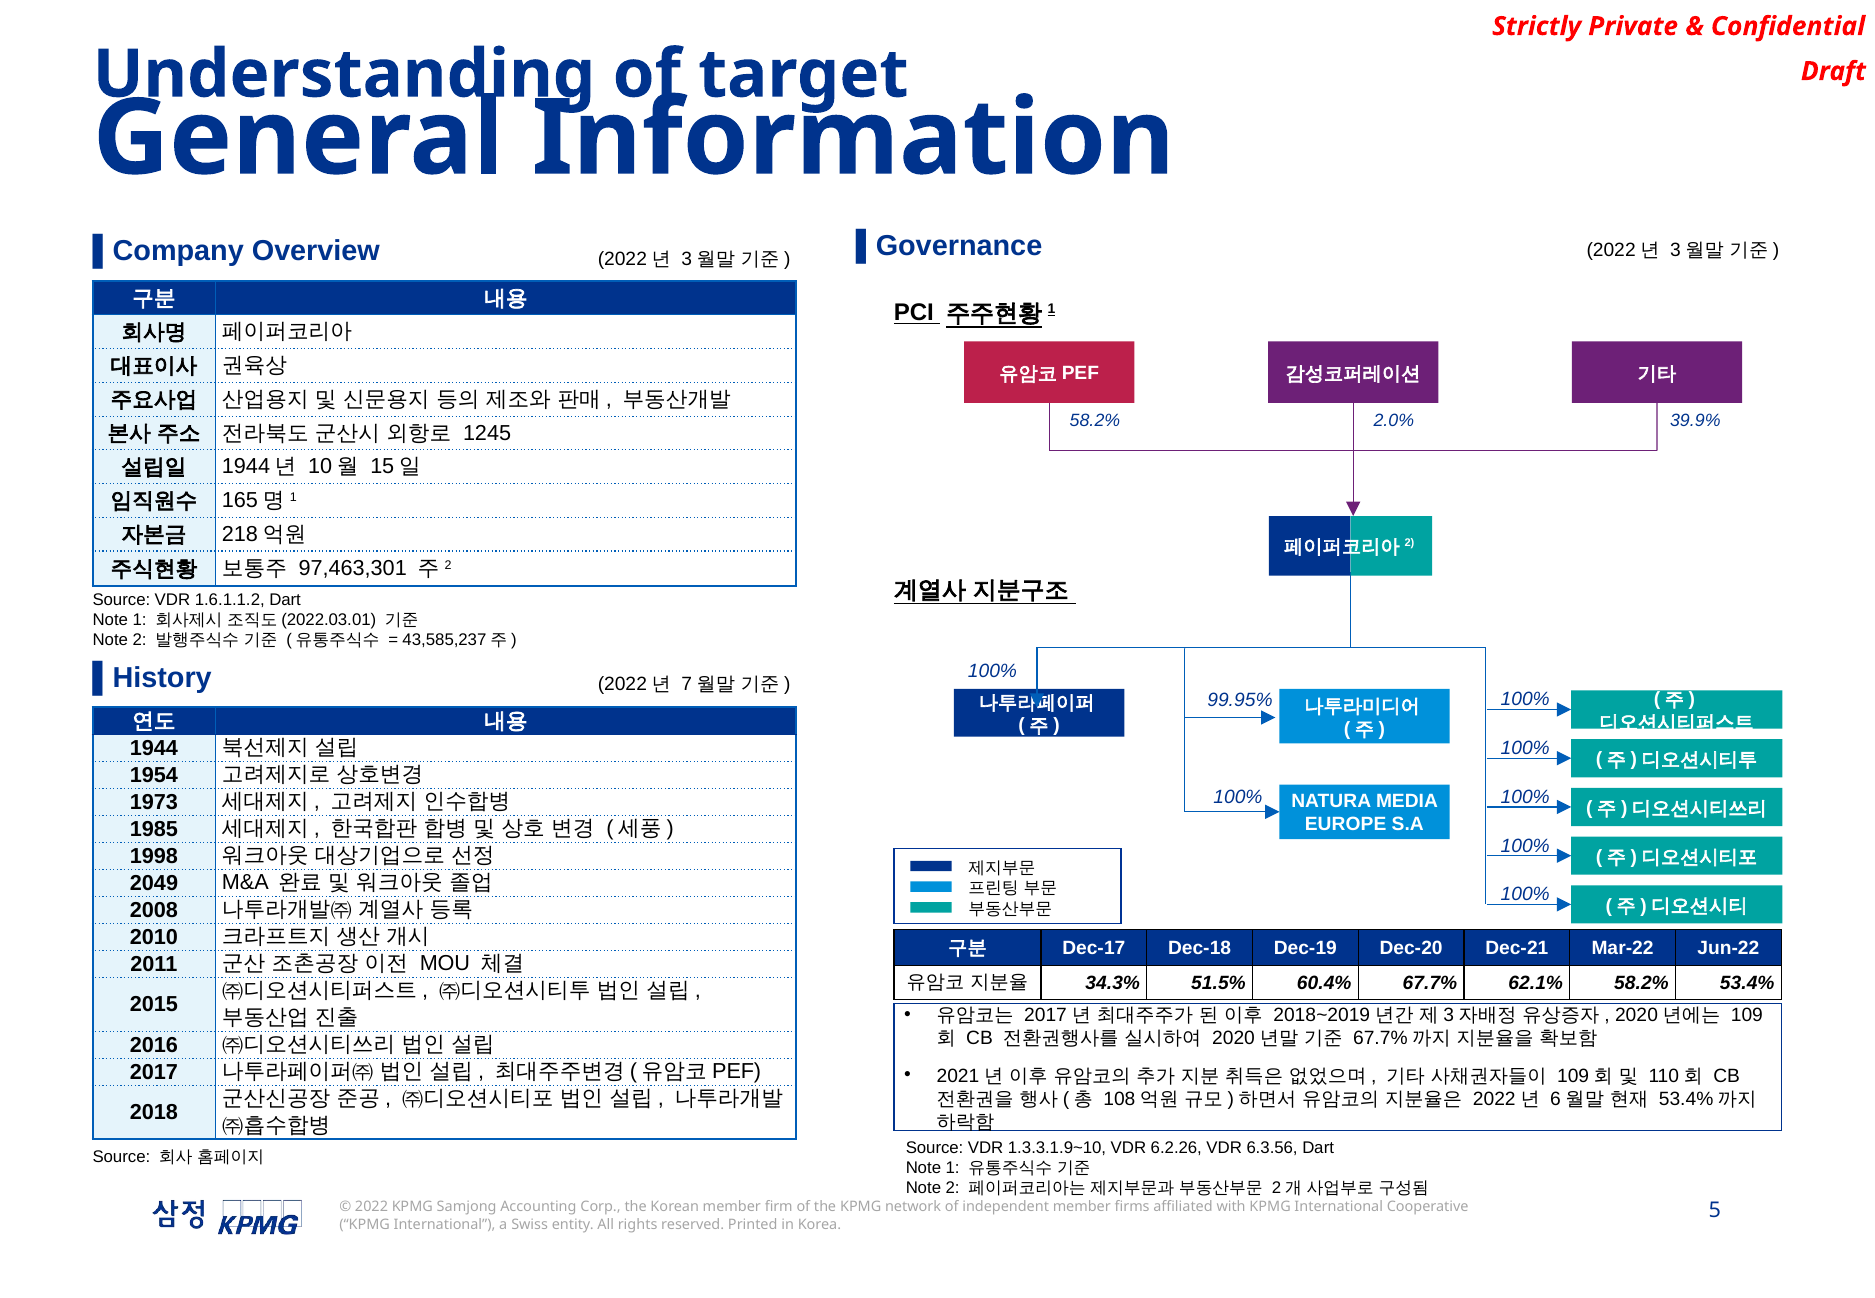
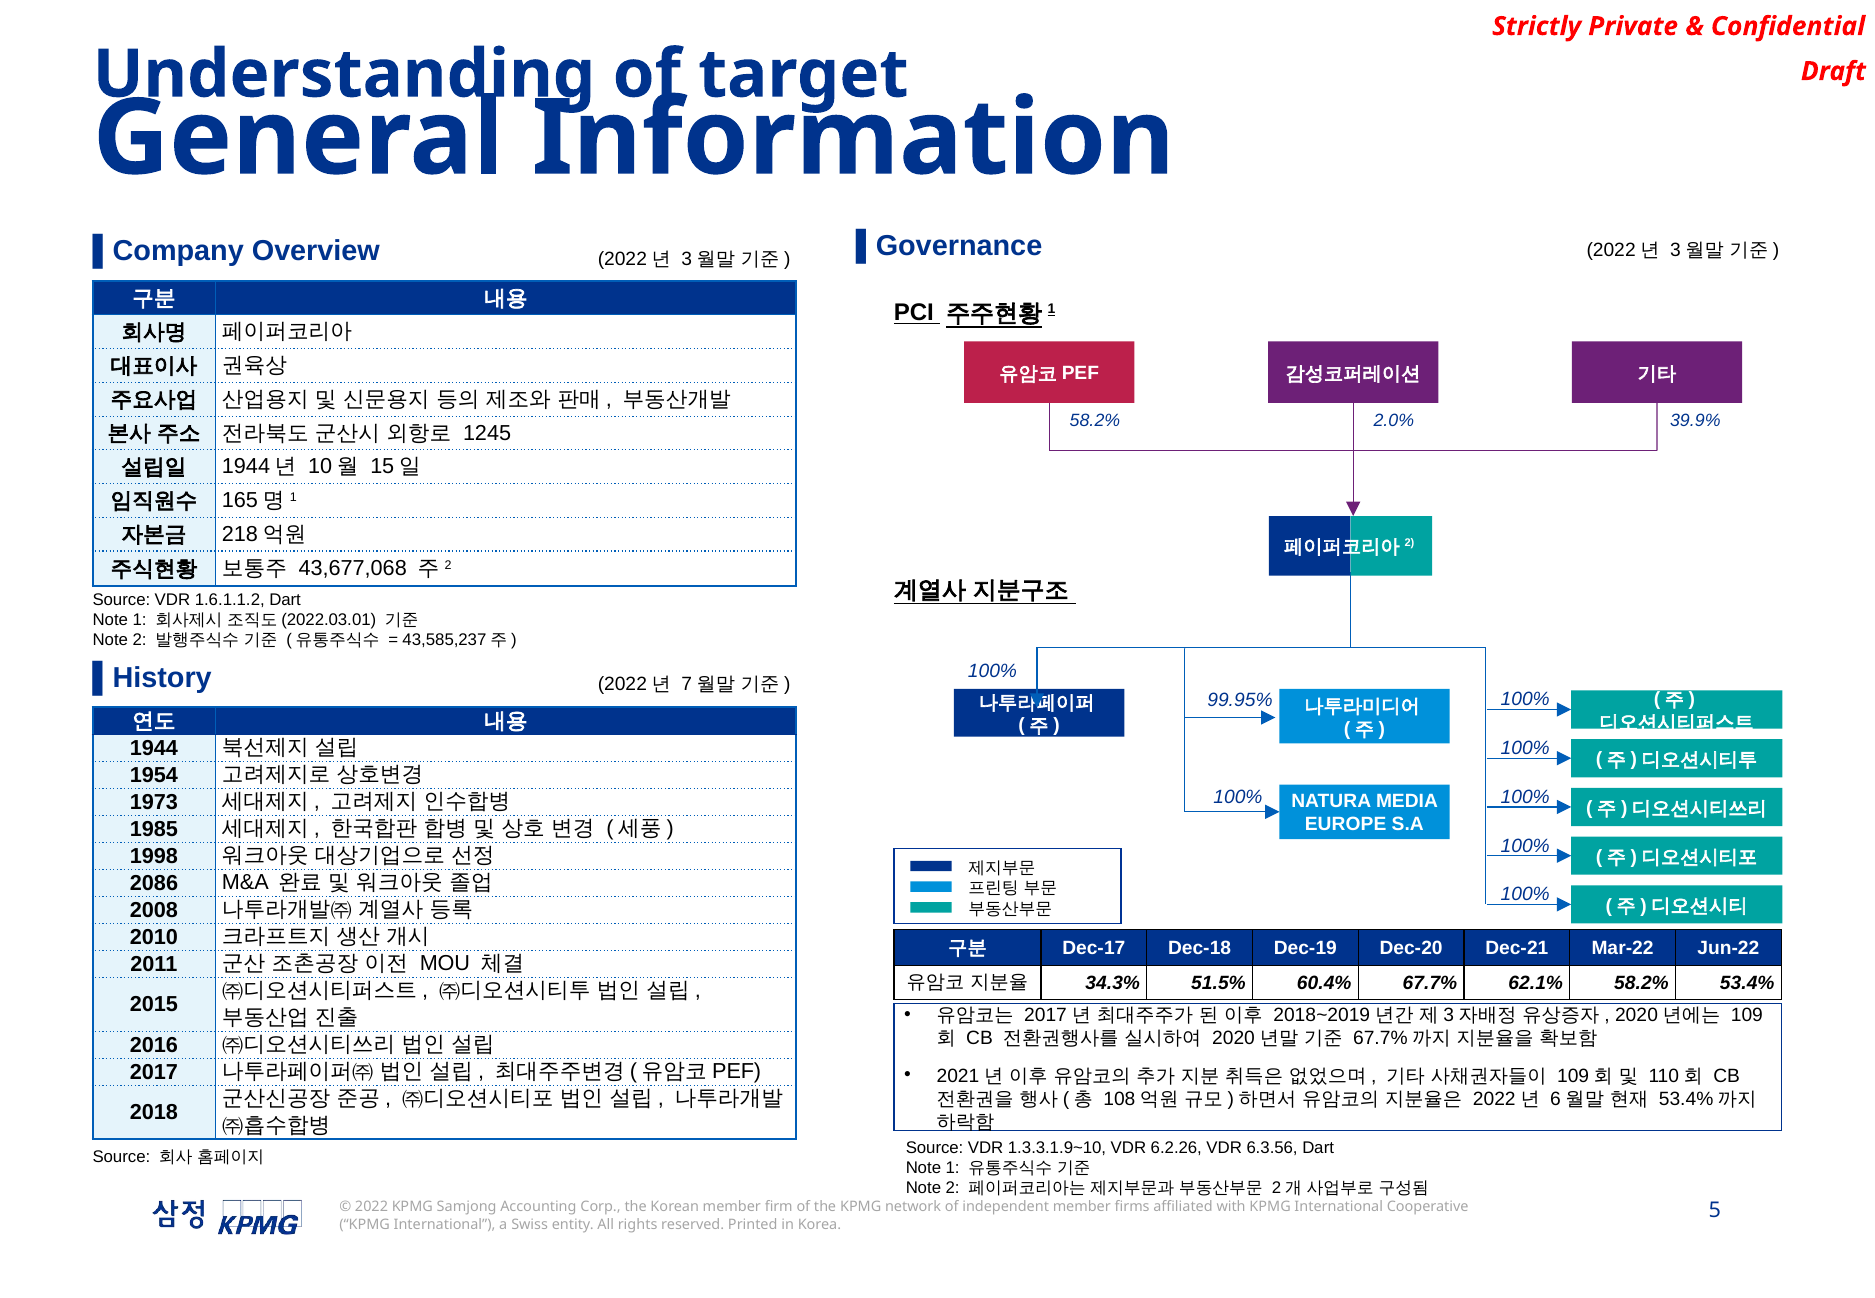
97,463,301: 97,463,301 -> 43,677,068 (353, 569)
2049: 2049 -> 2086 (154, 883)
